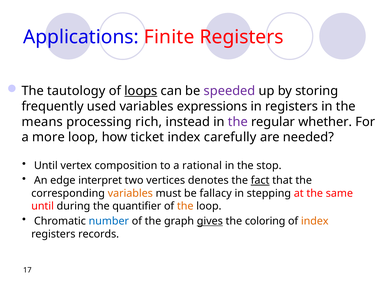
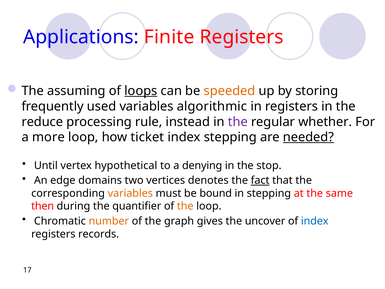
tautology: tautology -> assuming (76, 91)
speeded colour: purple -> orange (230, 91)
expressions: expressions -> algorithmic (212, 106)
means: means -> reduce (42, 122)
rich: rich -> rule (149, 122)
index carefully: carefully -> stepping (230, 137)
needed underline: none -> present (308, 137)
composition: composition -> hypothetical (126, 165)
rational: rational -> denying (202, 165)
interpret: interpret -> domains (100, 180)
fallacy: fallacy -> bound (216, 193)
until: until -> then (43, 206)
number colour: blue -> orange (109, 221)
gives underline: present -> none (210, 221)
coloring: coloring -> uncover (265, 221)
index colour: orange -> blue (315, 221)
